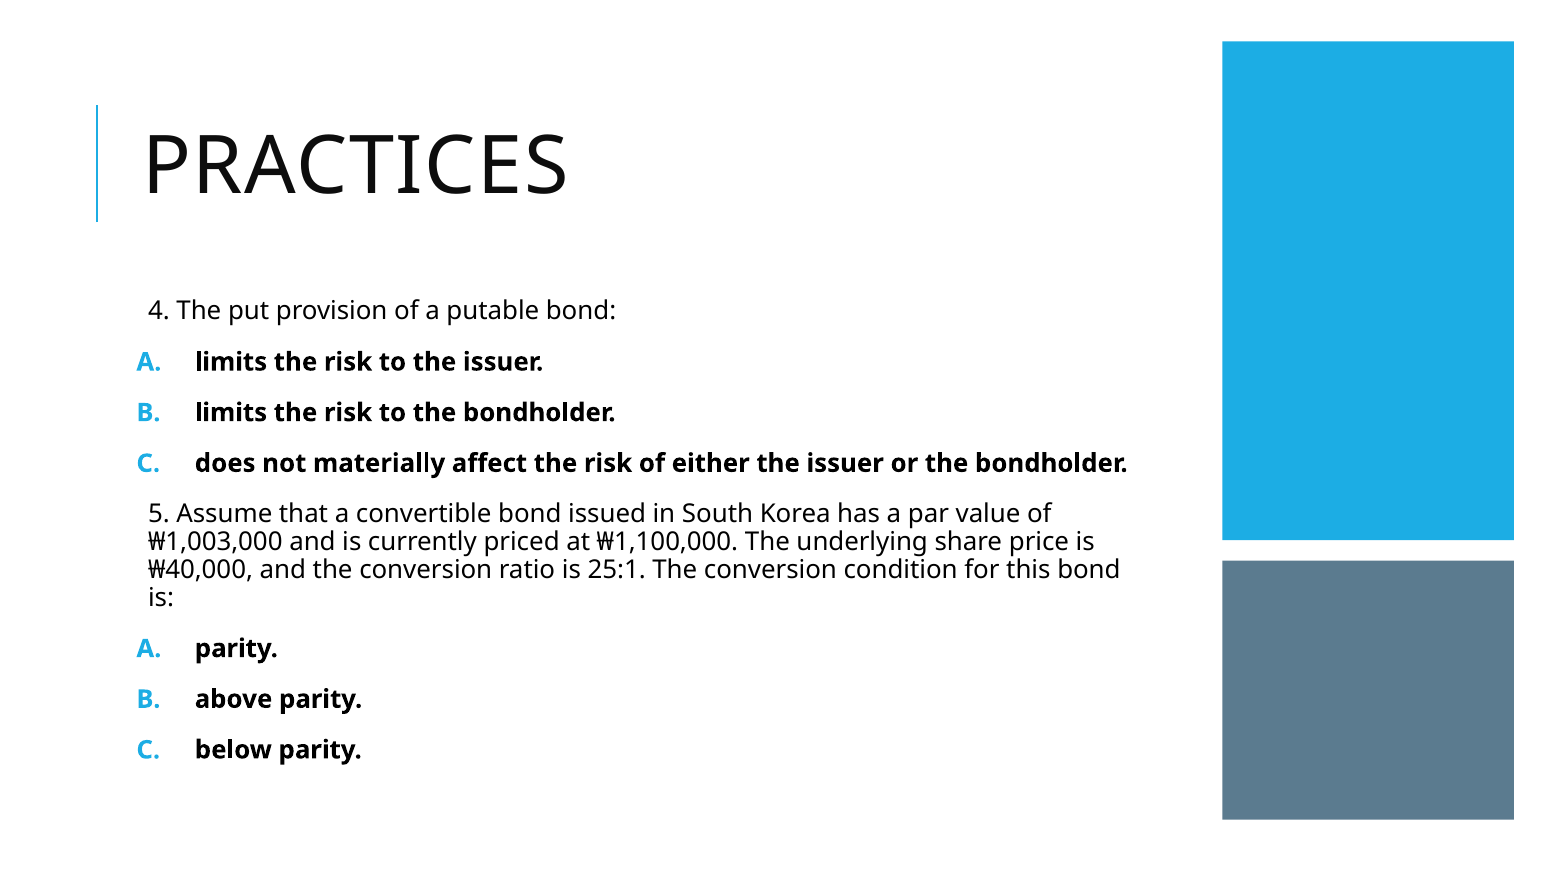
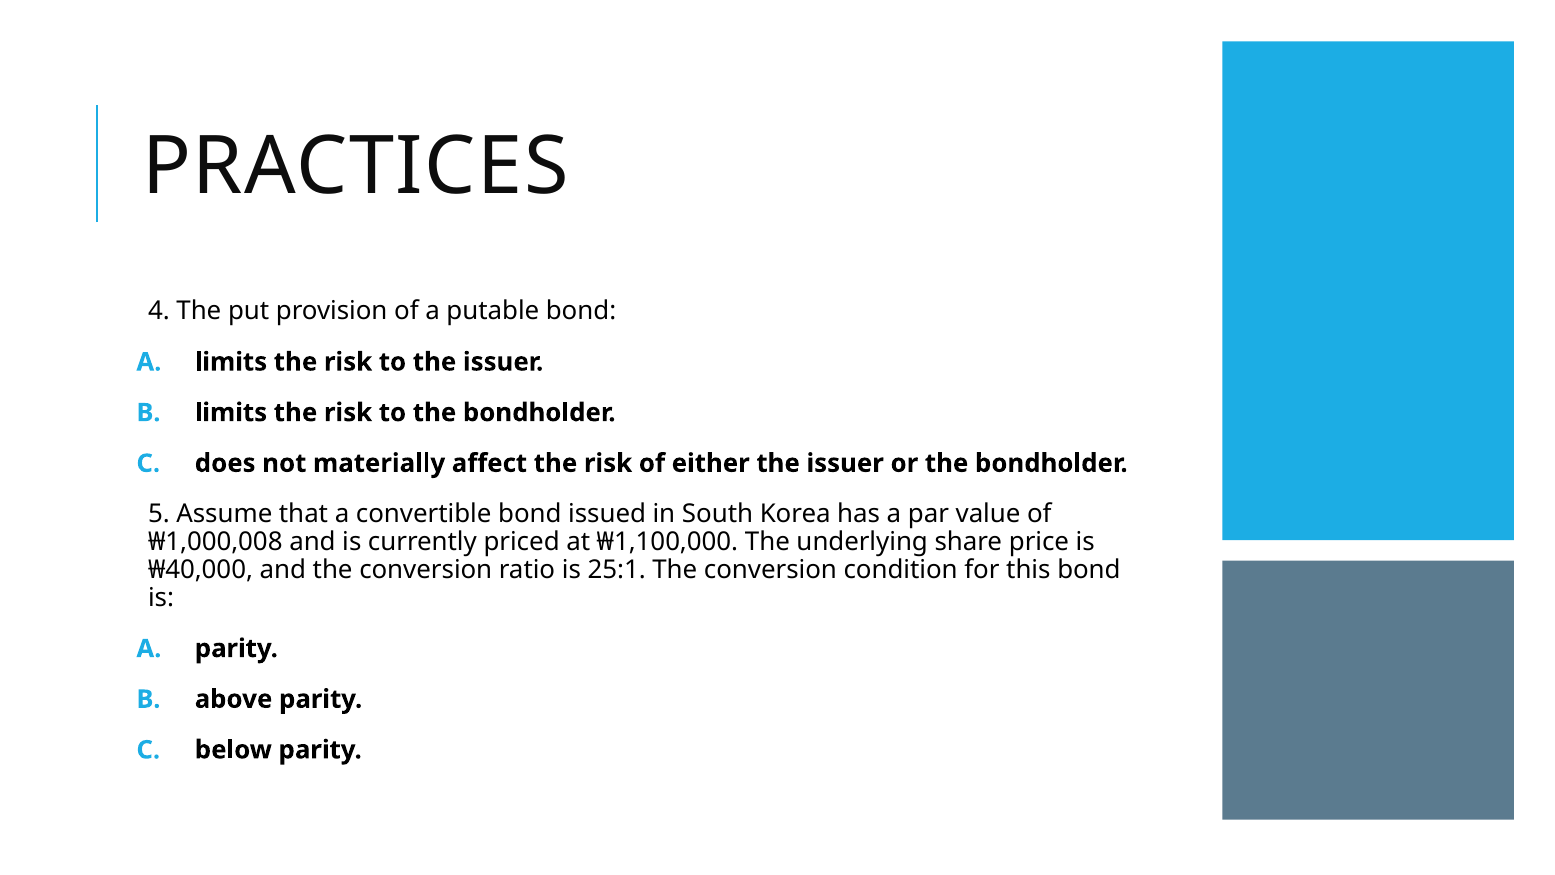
₩1,003,000: ₩1,003,000 -> ₩1,000,008 (215, 542)
